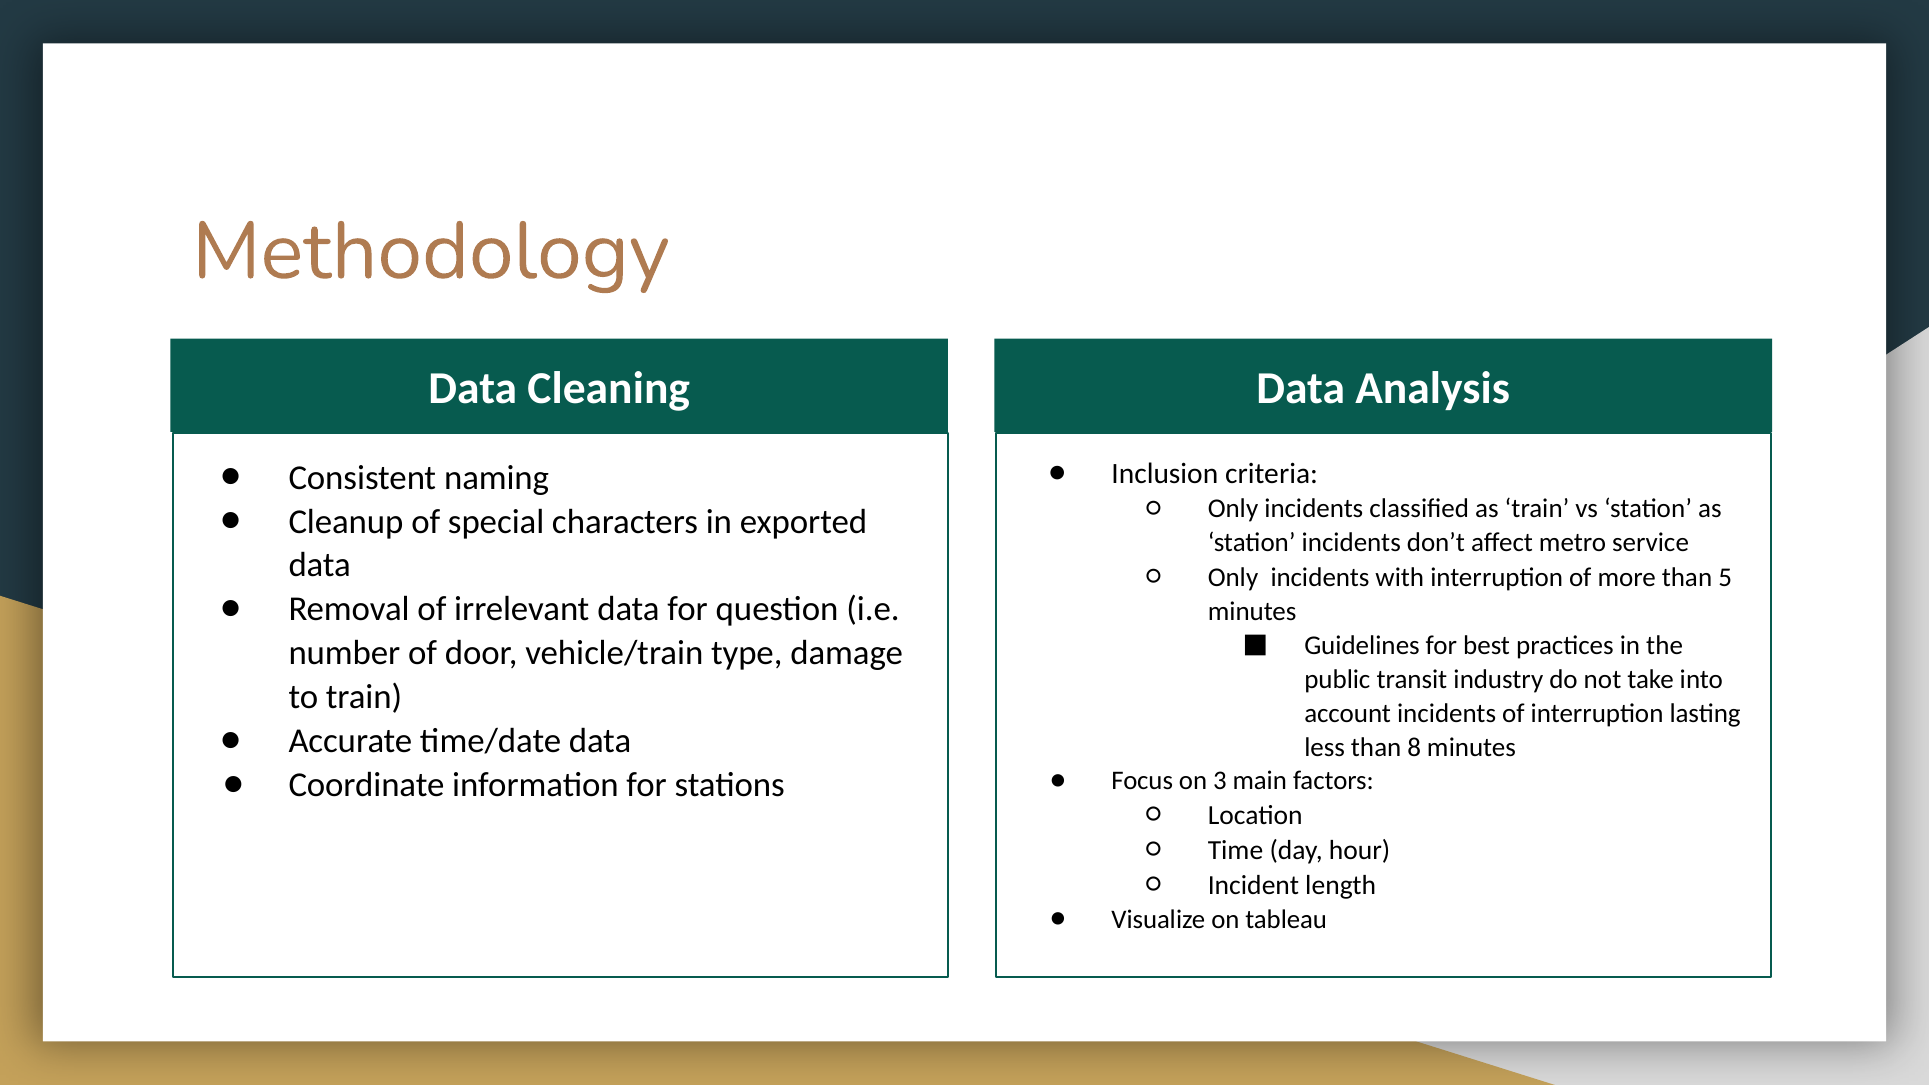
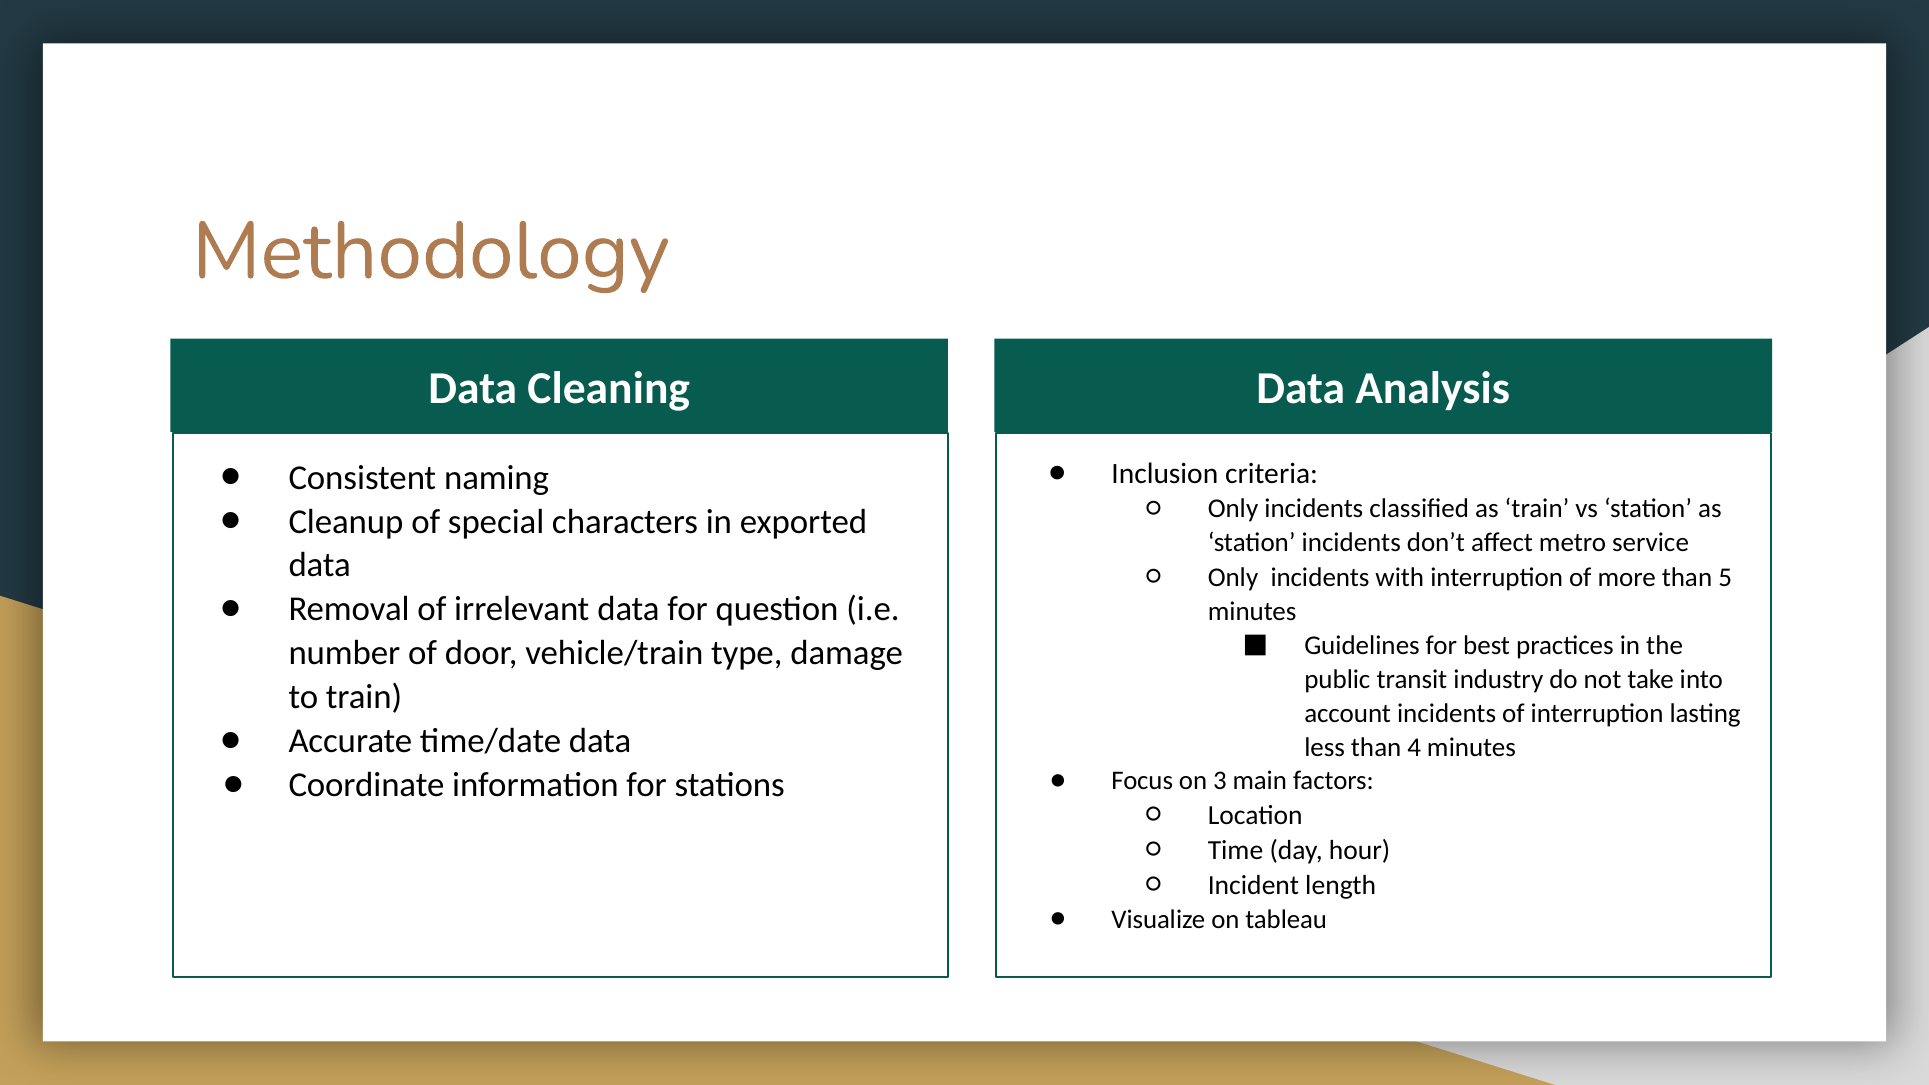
8: 8 -> 4 (1414, 747)
